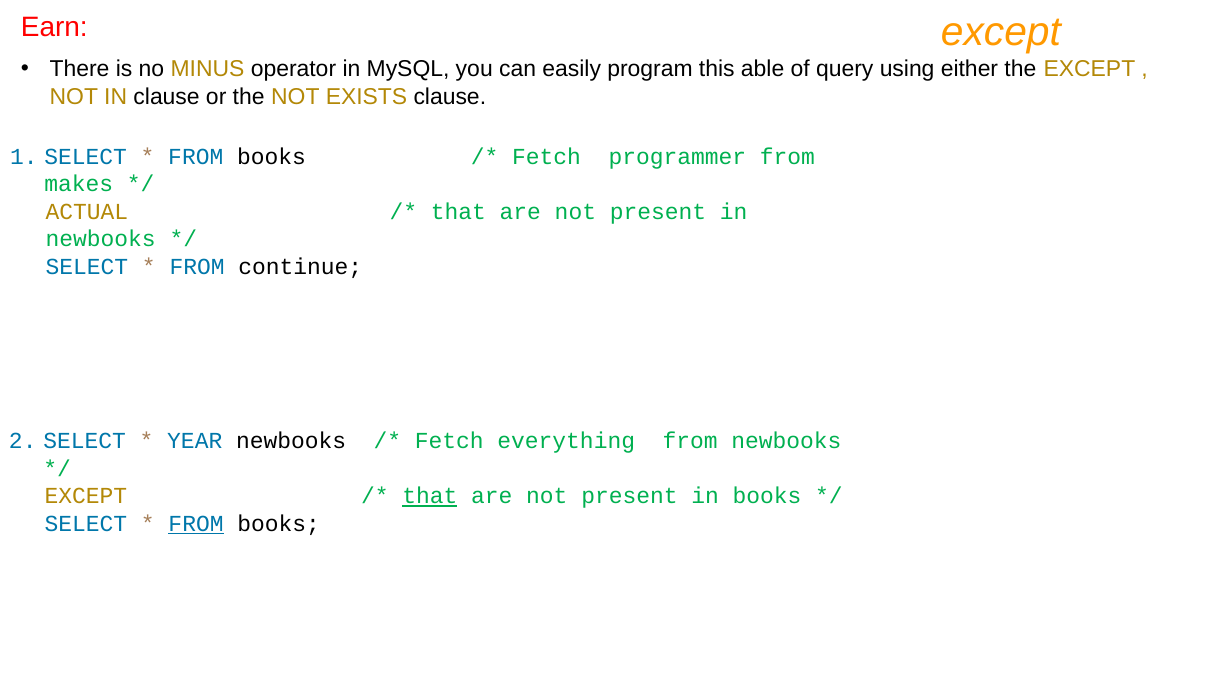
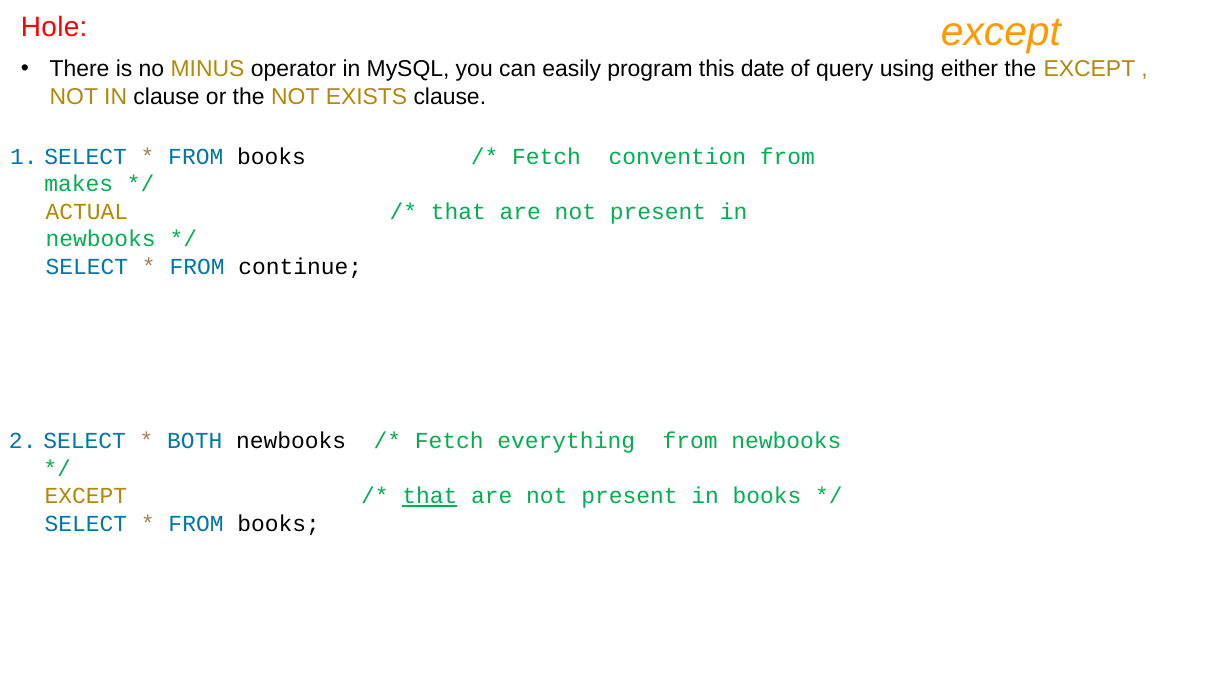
Earn: Earn -> Hole (54, 27)
able: able -> date (763, 69)
programmer: programmer -> convention (677, 157)
YEAR: YEAR -> BOTH (195, 441)
FROM underline: present -> none (196, 523)
